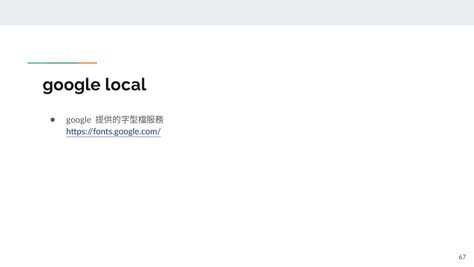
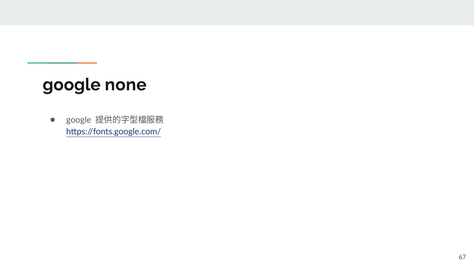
local: local -> none (126, 85)
